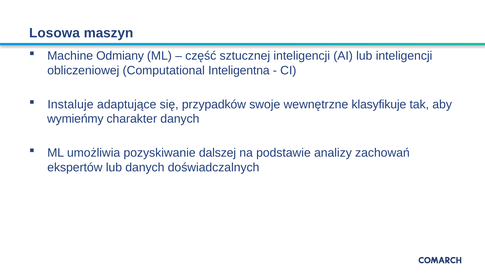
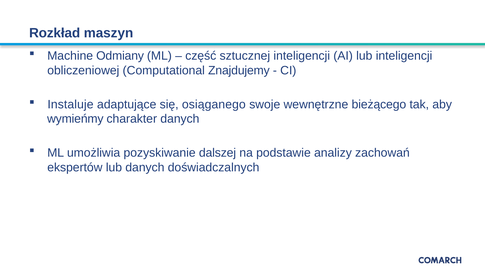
Losowa: Losowa -> Rozkład (55, 33)
Inteligentna: Inteligentna -> Znajdujemy (239, 70)
przypadków: przypadków -> osiąganego (214, 104)
klasyfikuje: klasyfikuje -> bieżącego (379, 104)
